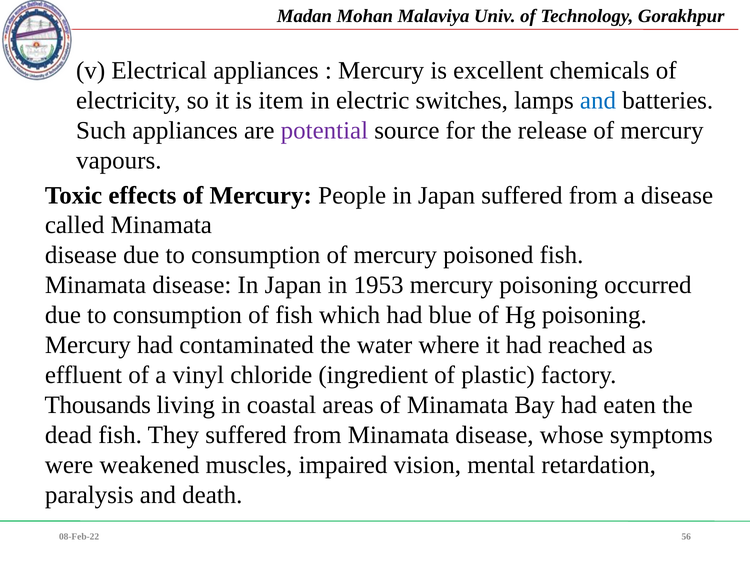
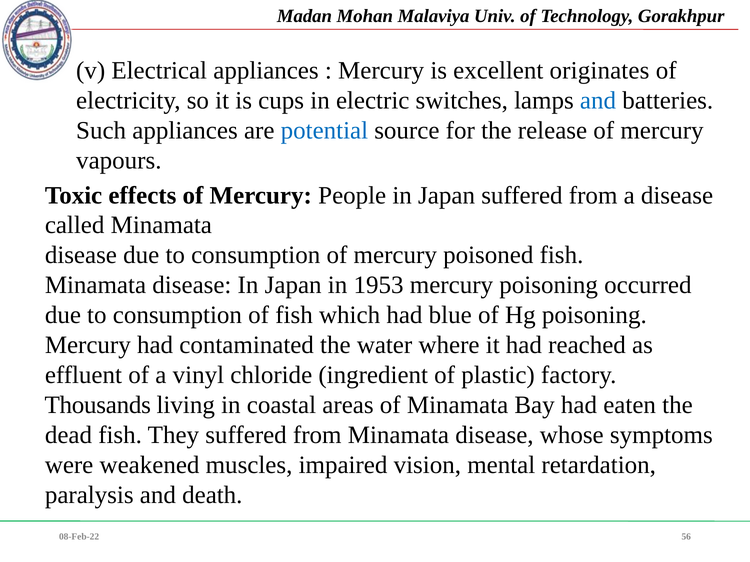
chemicals: chemicals -> originates (599, 70)
item: item -> cups (281, 100)
potential colour: purple -> blue (324, 130)
